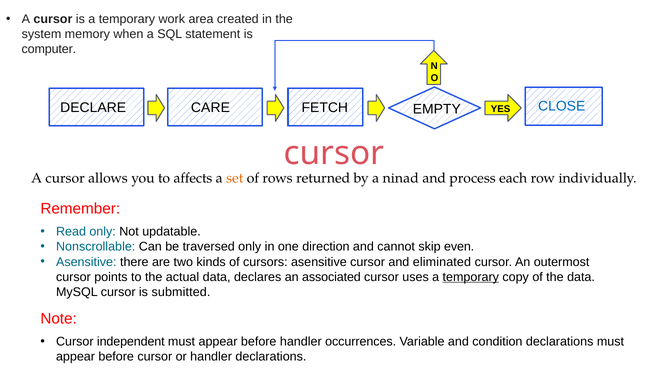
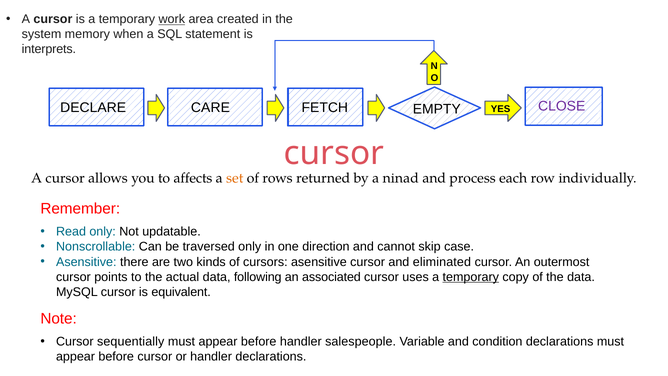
work underline: none -> present (172, 19)
computer: computer -> interprets (49, 49)
CLOSE colour: blue -> purple (562, 106)
even: even -> case (459, 247)
declares: declares -> following (258, 277)
submitted: submitted -> equivalent (181, 292)
independent: independent -> sequentially (131, 342)
occurrences: occurrences -> salespeople (361, 342)
